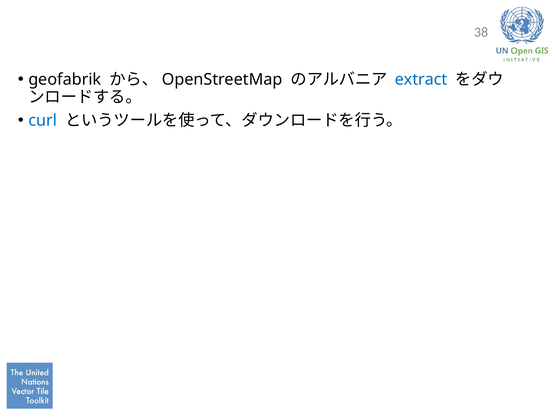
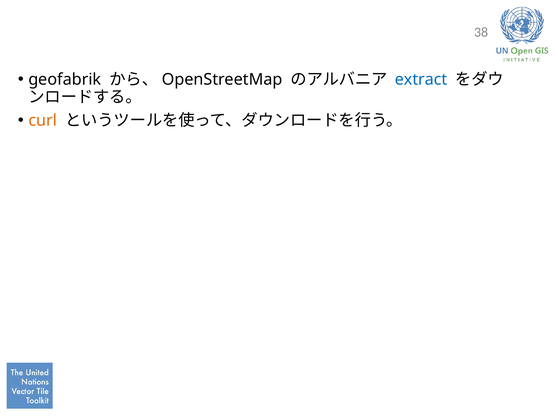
curl colour: blue -> orange (43, 120)
